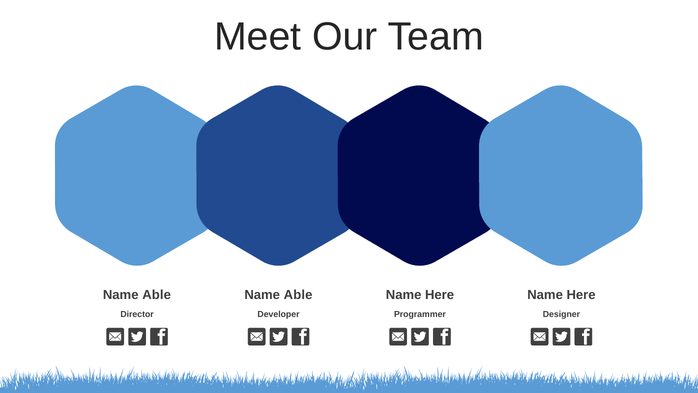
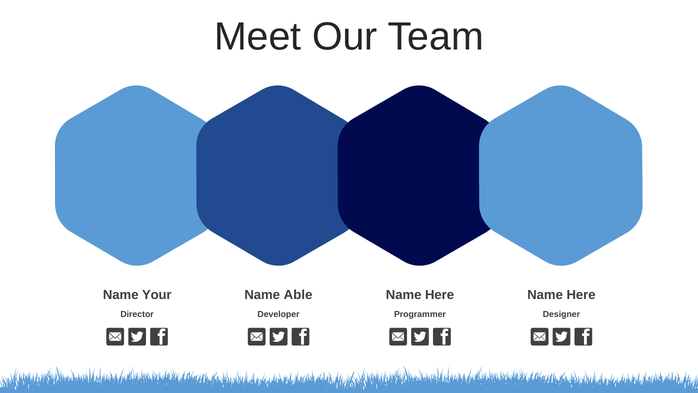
Able: Able -> Your (157, 295)
